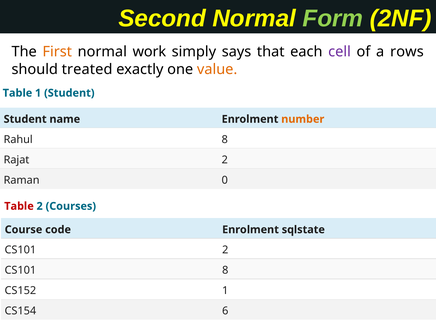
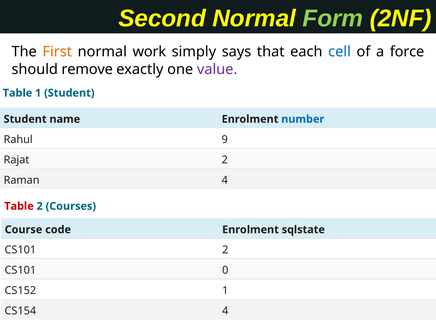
cell colour: purple -> blue (340, 52)
rows: rows -> force (407, 52)
treated: treated -> remove (87, 69)
value colour: orange -> purple (217, 69)
number colour: orange -> blue (303, 119)
Rahul 8: 8 -> 9 (225, 140)
Raman 0: 0 -> 4 (225, 180)
CS101 8: 8 -> 0 (225, 270)
CS154 6: 6 -> 4 (225, 311)
